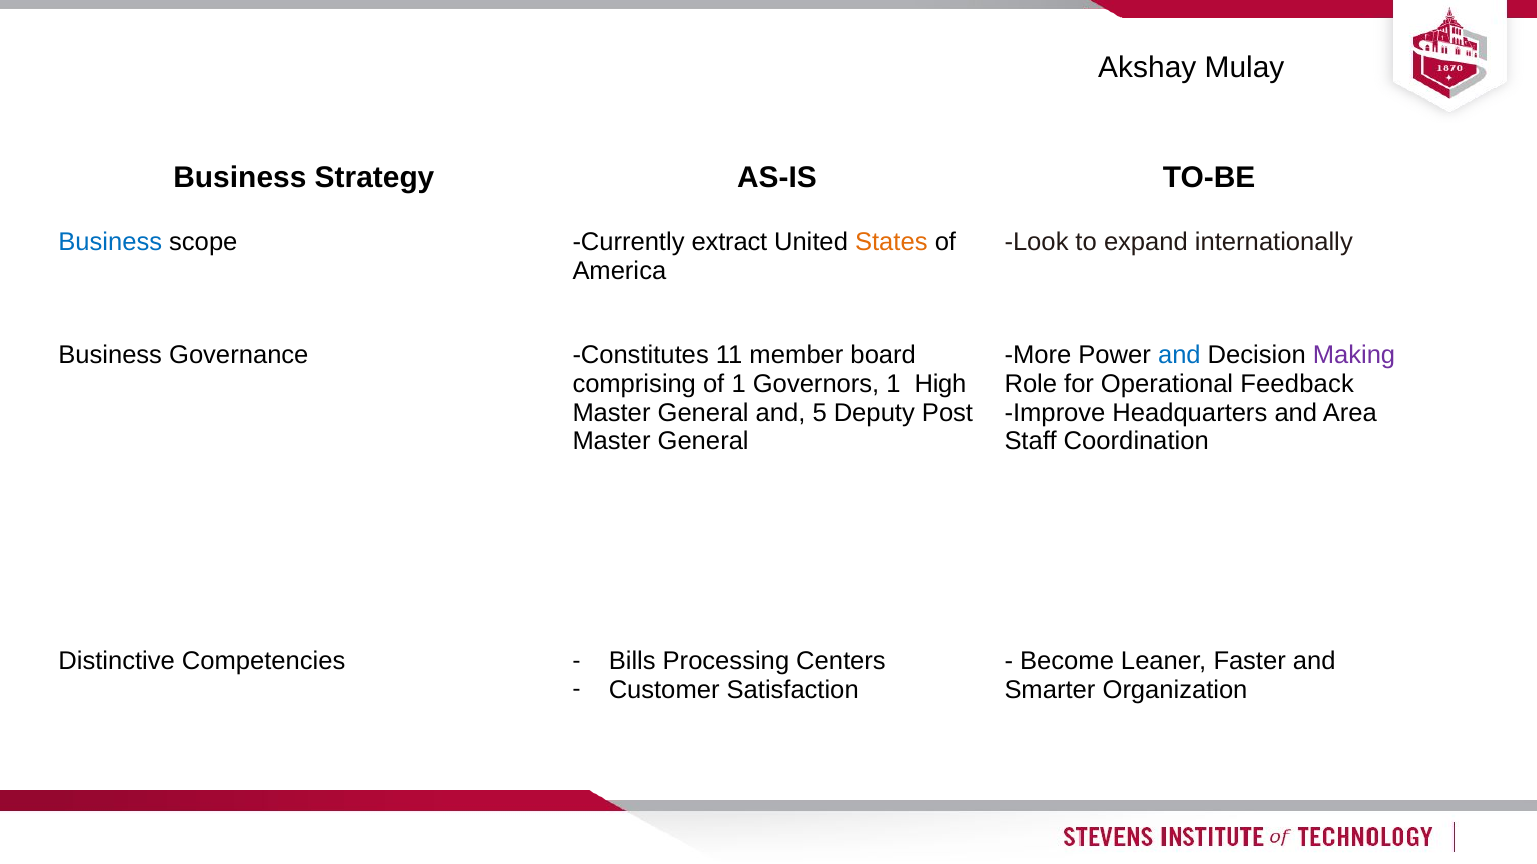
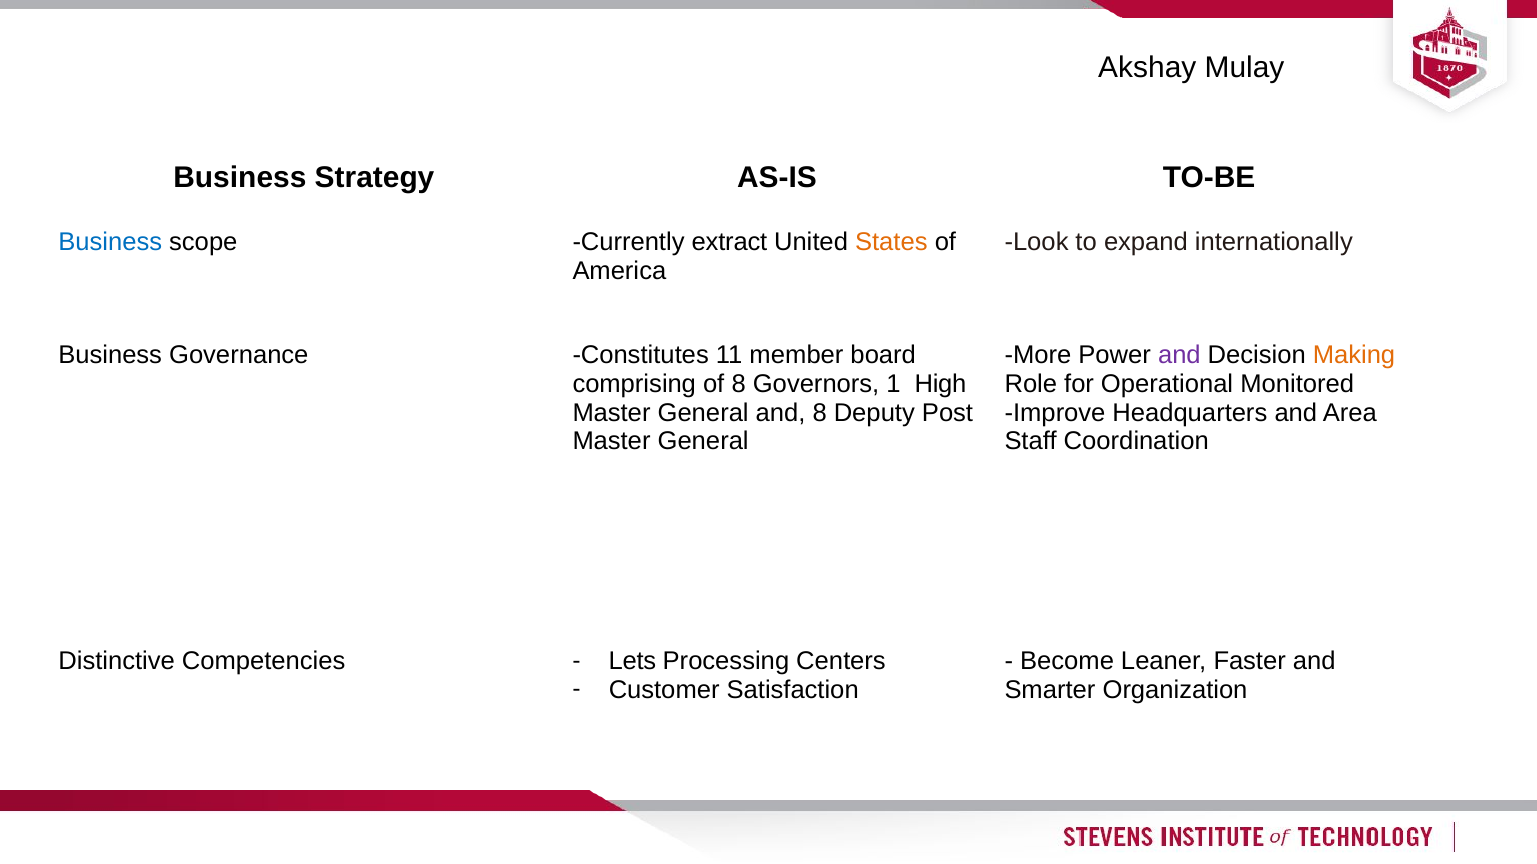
and colour: blue -> purple (1179, 356)
Making colour: purple -> orange (1354, 356)
of 1: 1 -> 8 (739, 384)
Feedback: Feedback -> Monitored (1297, 384)
and 5: 5 -> 8 (820, 413)
Bills: Bills -> Lets (632, 661)
